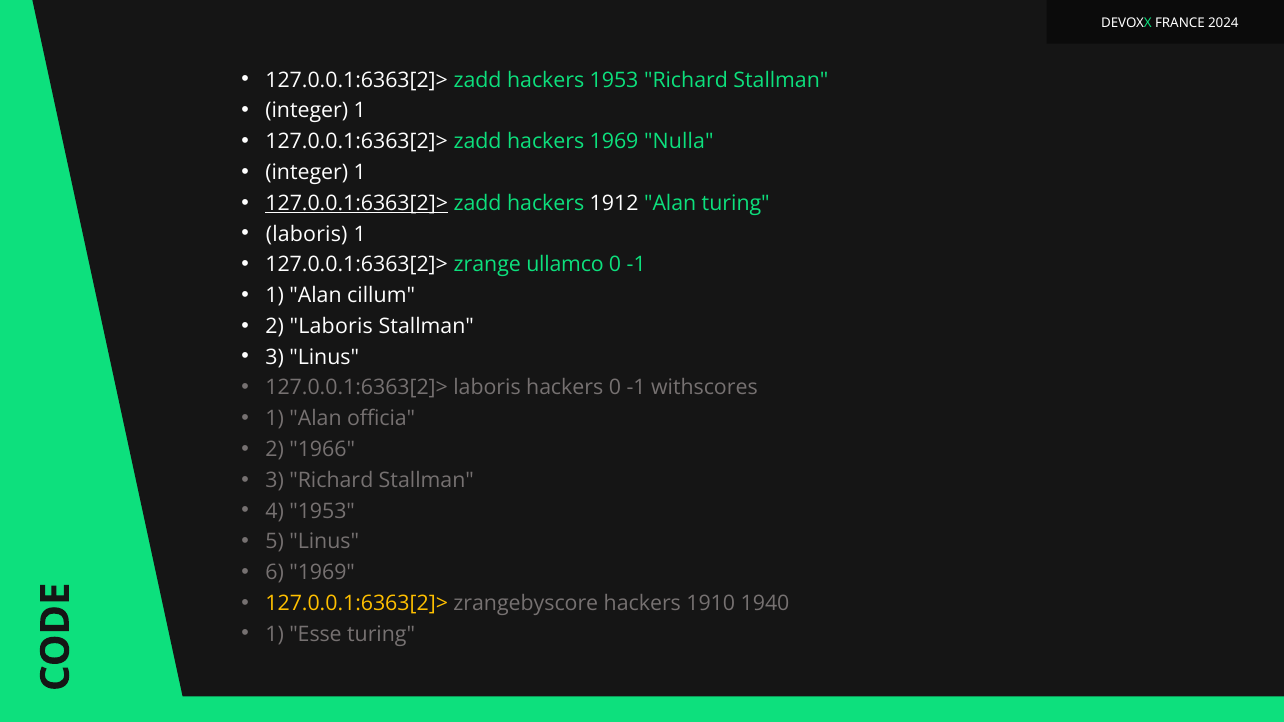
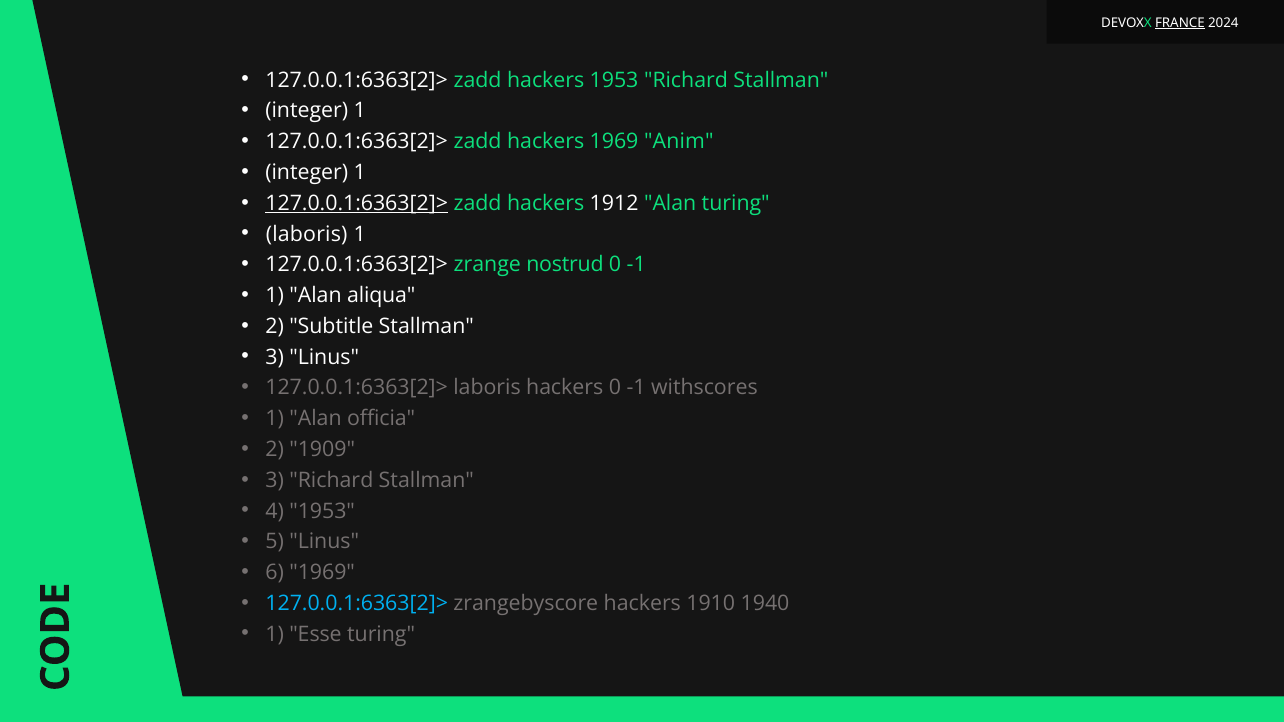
FRANCE underline: none -> present (1180, 23)
Nulla: Nulla -> Anim (679, 142)
ullamco: ullamco -> nostrud (565, 265)
cillum: cillum -> aliqua (381, 296)
2 Laboris: Laboris -> Subtitle (331, 326)
1966: 1966 -> 1909 (322, 450)
127.0.0.1:6363[2]> colour: yellow -> light blue (357, 604)
